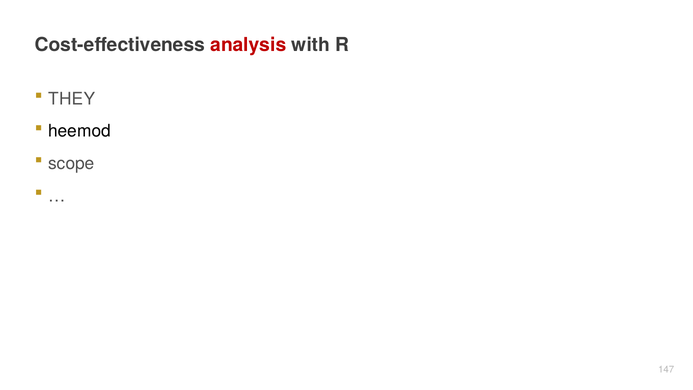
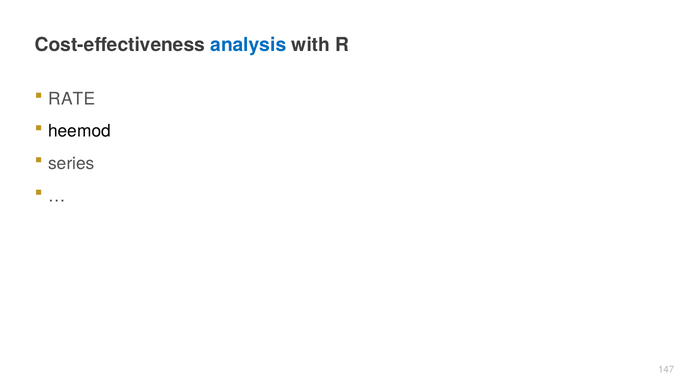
analysis colour: red -> blue (248, 45)
THEY: THEY -> RATE (72, 99)
scope: scope -> series (71, 163)
